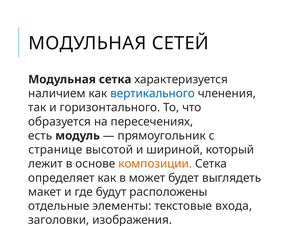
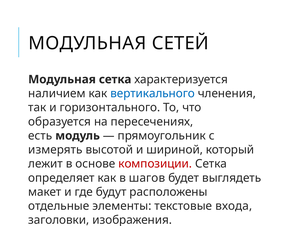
странице: странице -> измерять (55, 150)
композиции colour: orange -> red (155, 164)
может: может -> шагов (147, 178)
